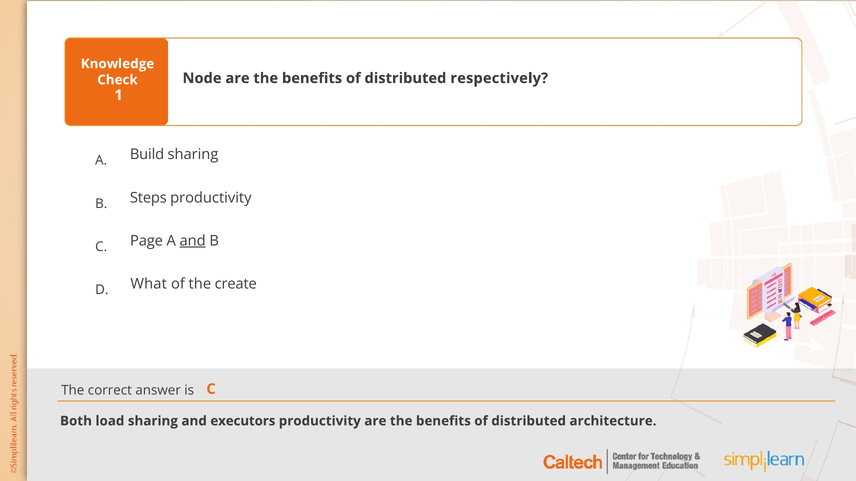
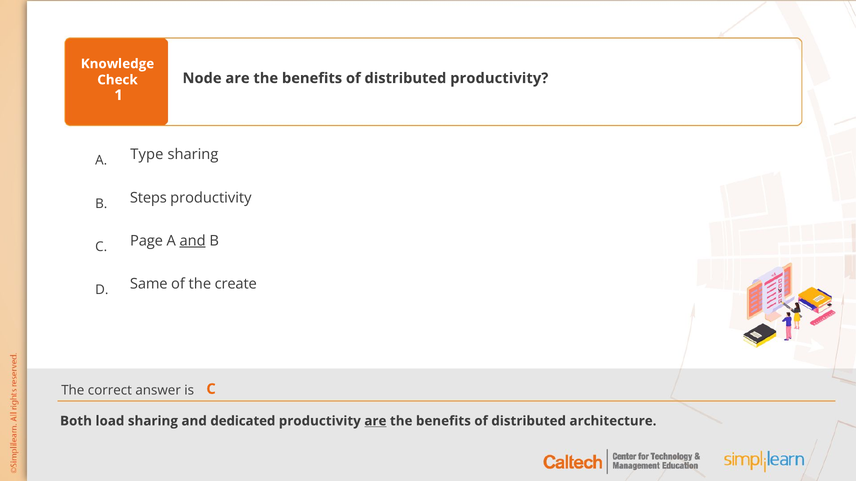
distributed respectively: respectively -> productivity (499, 78)
Build: Build -> Type (147, 155)
What: What -> Same (149, 284)
executors: executors -> dedicated (243, 421)
are underline: none -> present (375, 421)
